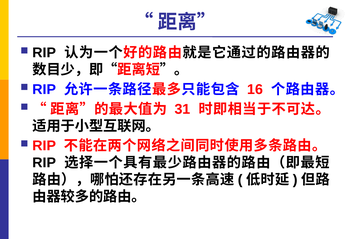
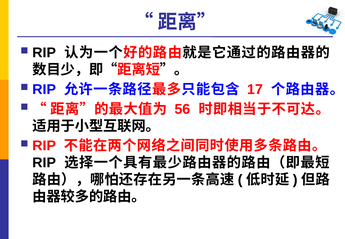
16: 16 -> 17 (255, 89)
31: 31 -> 56 (182, 109)
